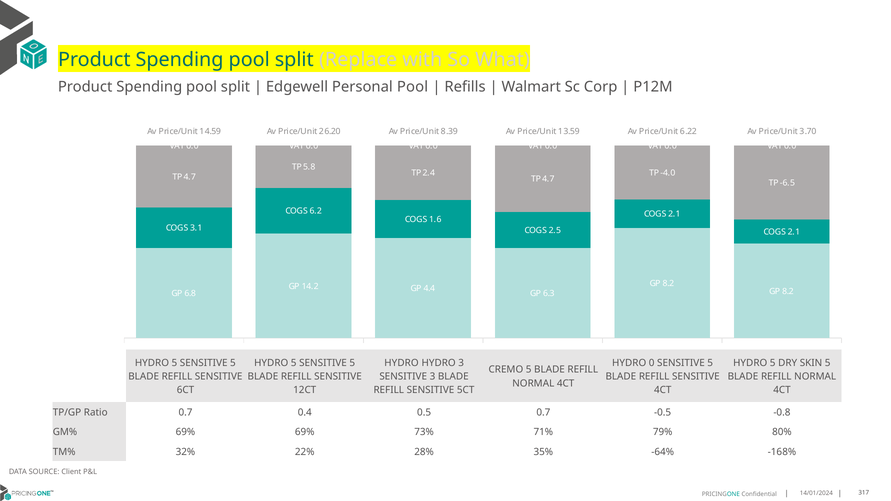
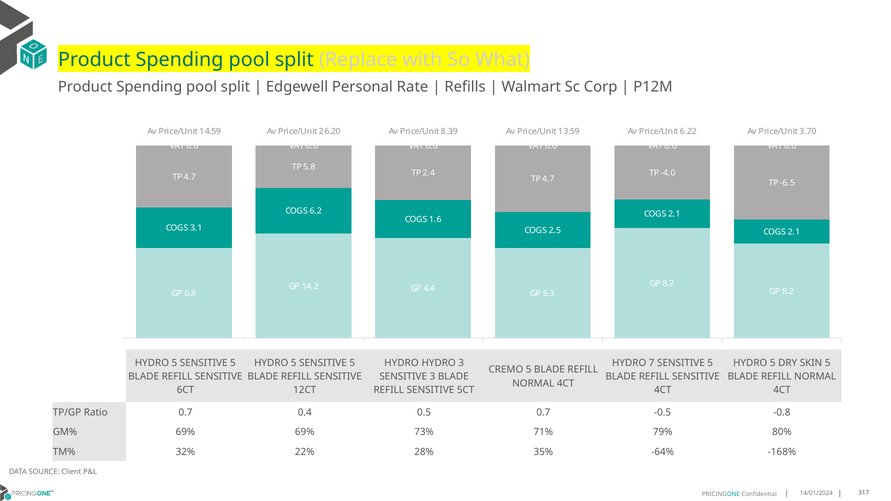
Personal Pool: Pool -> Rate (413, 87)
0: 0 -> 7 (652, 363)
